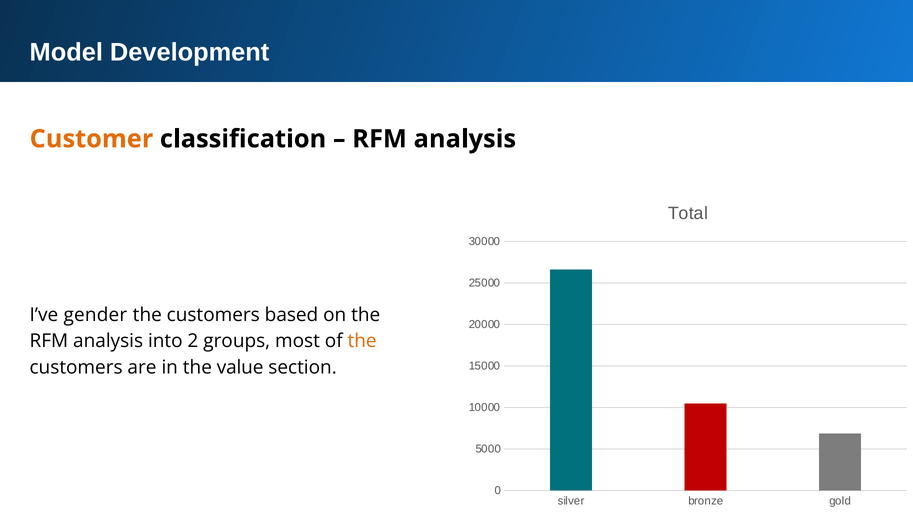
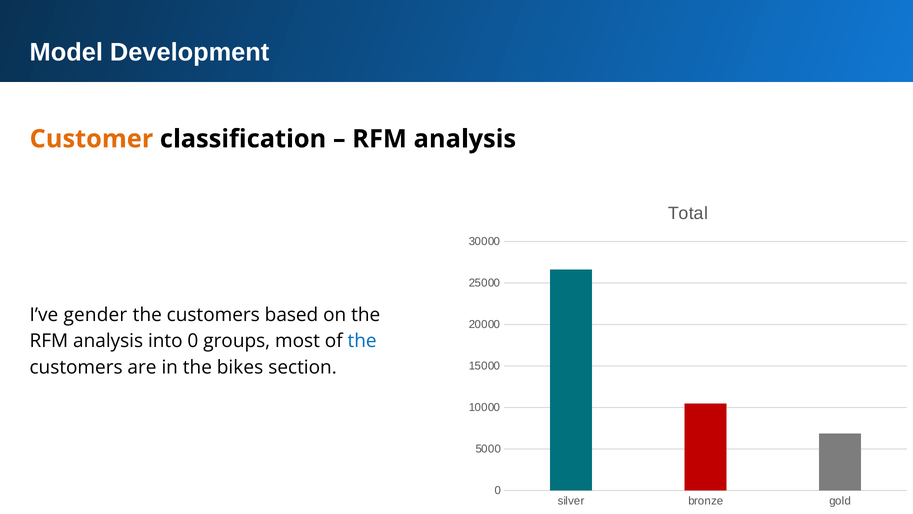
into 2: 2 -> 0 (193, 341)
the colour: orange -> blue (362, 341)
value: value -> bikes (240, 367)
